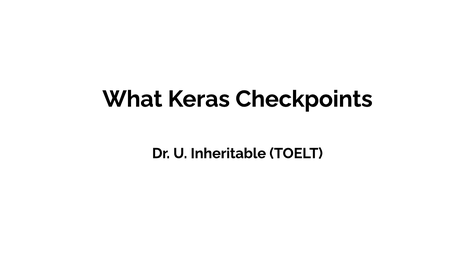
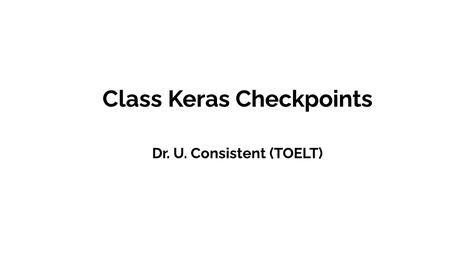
What: What -> Class (132, 99)
Inheritable: Inheritable -> Consistent (228, 154)
